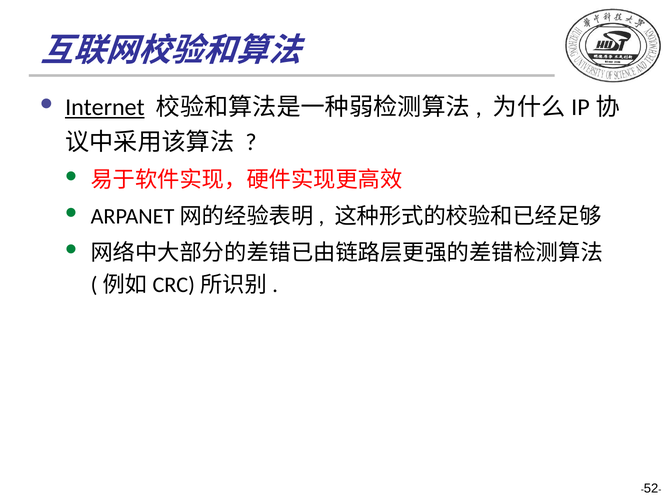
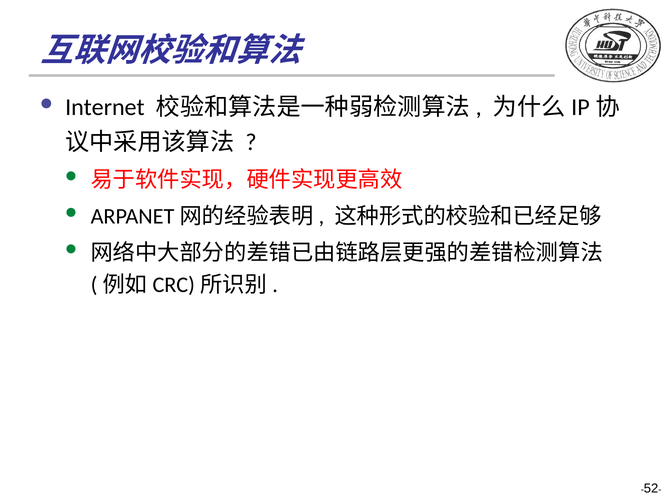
Internet underline: present -> none (105, 107)
